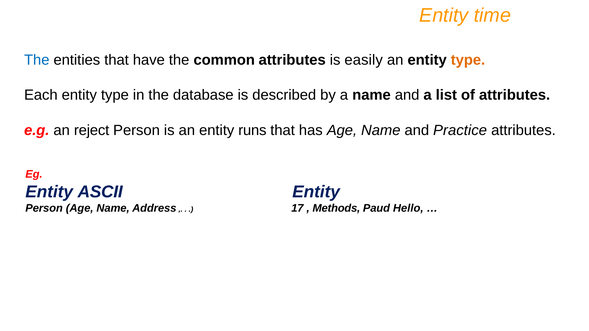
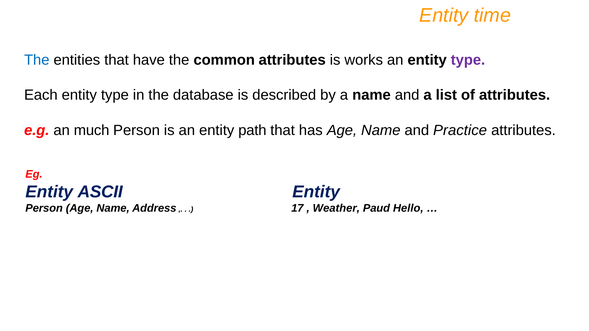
easily: easily -> works (364, 60)
type colour: orange -> purple (468, 60)
reject: reject -> much (92, 131)
runs: runs -> path (252, 131)
Methods: Methods -> Weather (336, 208)
